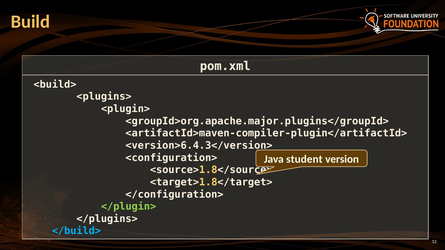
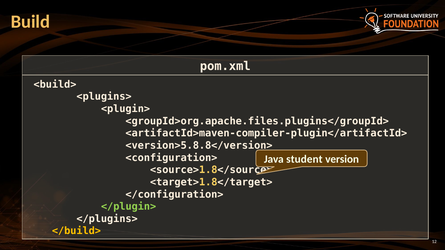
<groupId>org.apache.major.plugins</groupId>: <groupId>org.apache.major.plugins</groupId> -> <groupId>org.apache.files.plugins</groupId> (257, 121)
<version>6.4.3</version>: <version>6.4.3</version> -> <version>5.8.8</version> (199, 146)
</build> colour: light blue -> yellow (76, 231)
